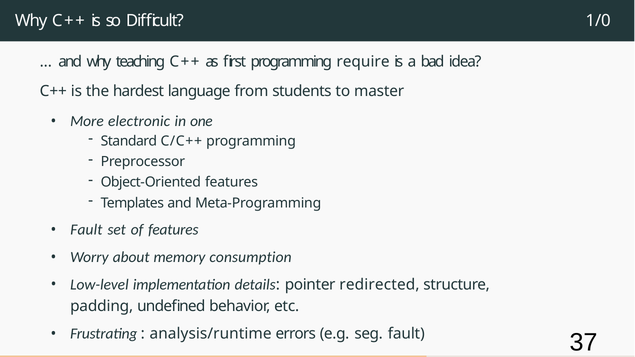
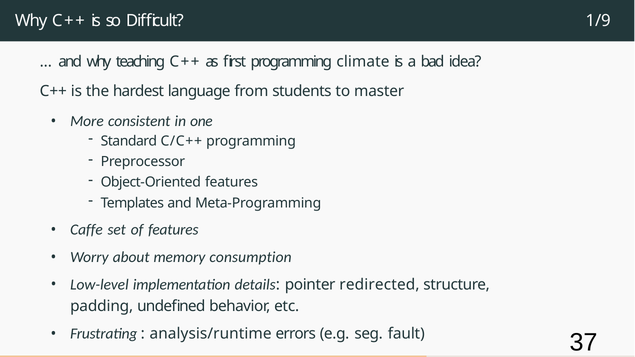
1/0: 1/0 -> 1/9 (598, 21)
require: require -> climate (363, 62)
electronic: electronic -> consistent (139, 121)
Fault: Fault -> Caffe (86, 230)
